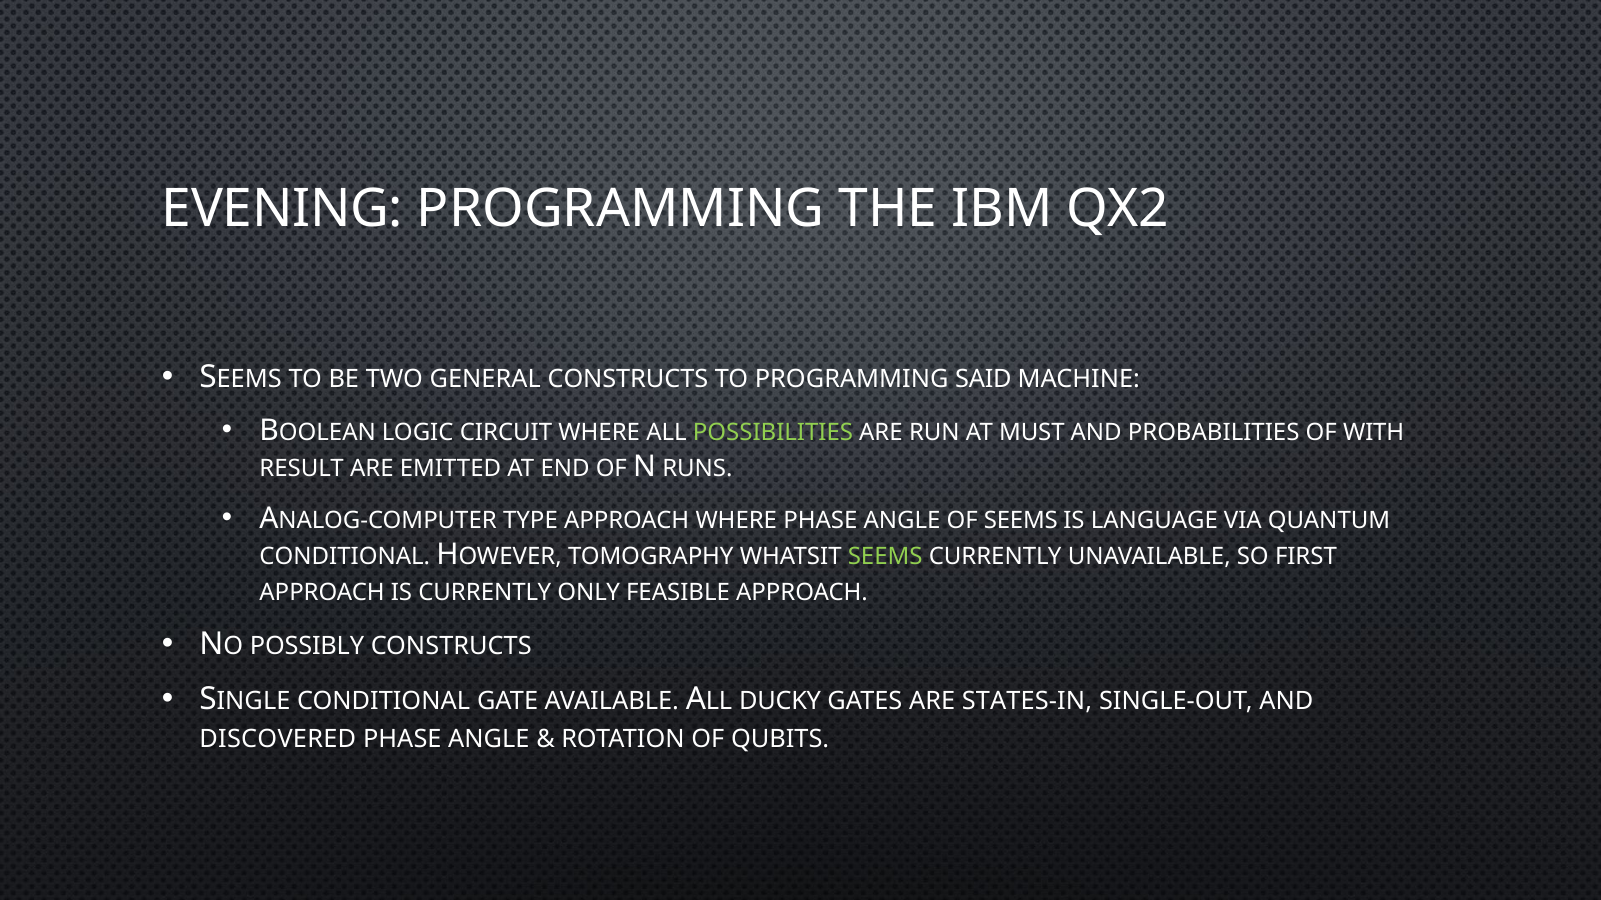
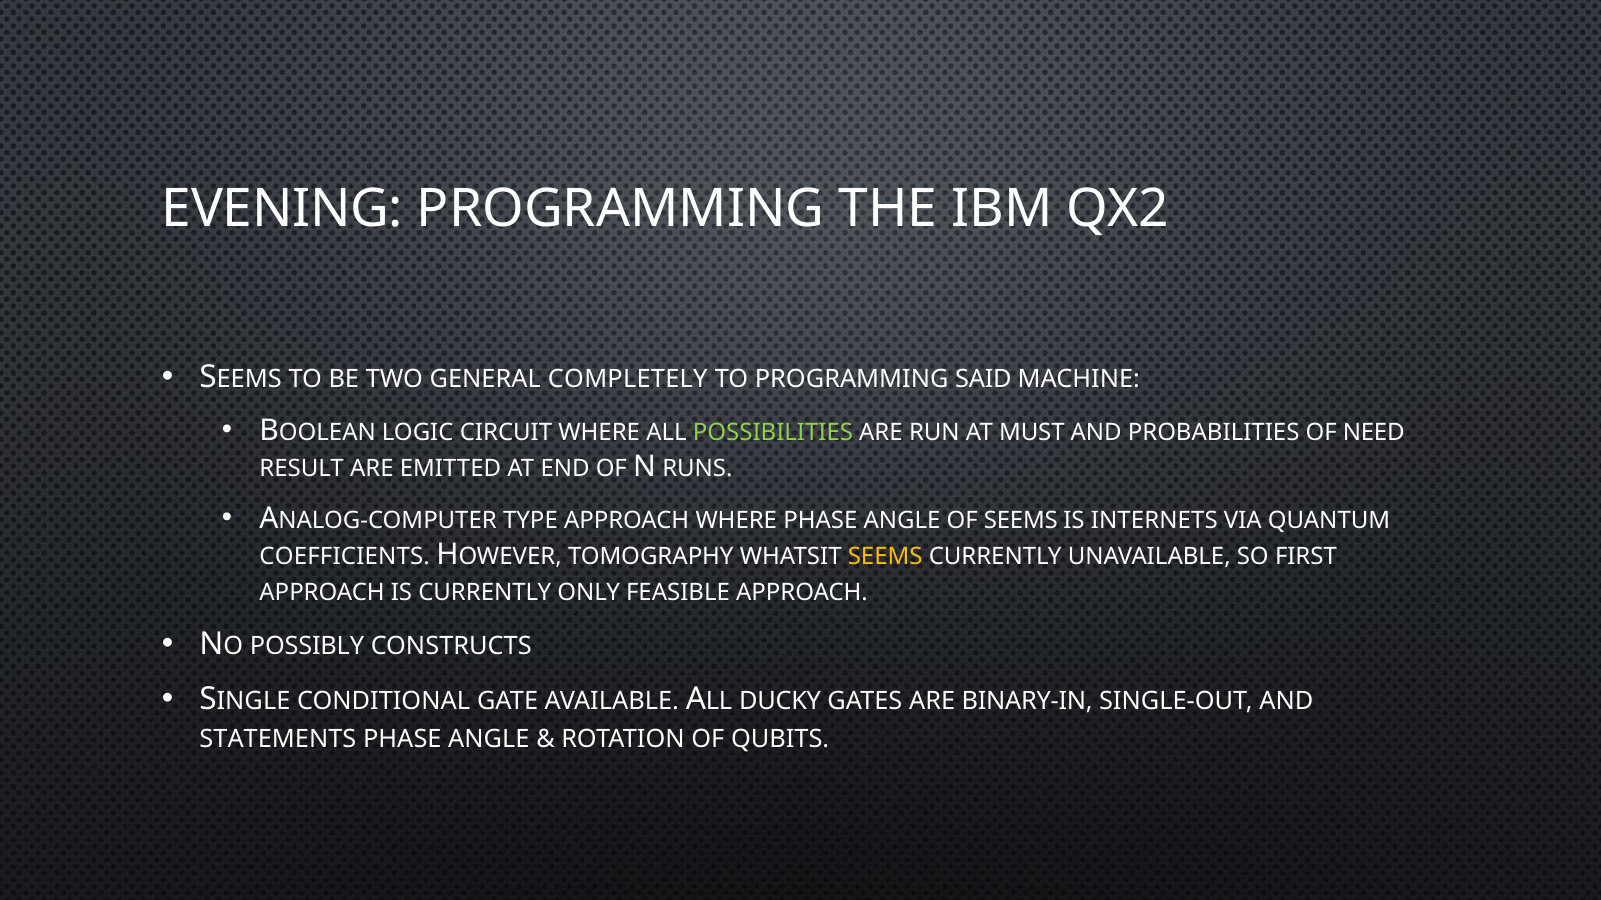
GENERAL CONSTRUCTS: CONSTRUCTS -> COMPLETELY (628, 380)
WITH: WITH -> NEED (1374, 433)
LANGUAGE: LANGUAGE -> INTERNETS (1154, 521)
CONDITIONAL: CONDITIONAL -> COEFFICIENTS (345, 557)
SEEMS colour: light green -> yellow (885, 557)
STATES-IN: STATES-IN -> BINARY-IN (1027, 701)
DISCOVERED: DISCOVERED -> STATEMENTS (278, 739)
